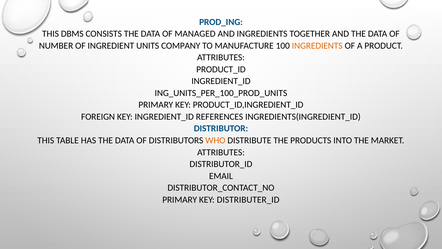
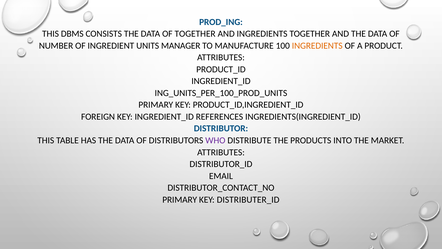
OF MANAGED: MANAGED -> TOGETHER (195, 34)
COMPANY: COMPANY -> MANAGER (181, 46)
WHO colour: orange -> purple (215, 140)
